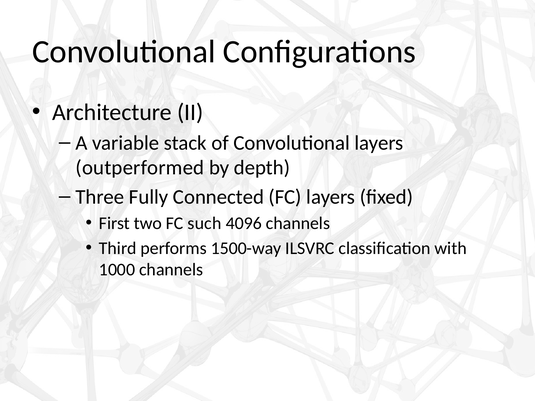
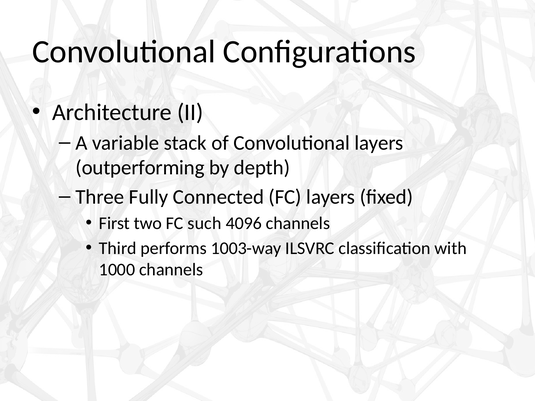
outperformed: outperformed -> outperforming (140, 168)
1500-way: 1500-way -> 1003-way (246, 248)
